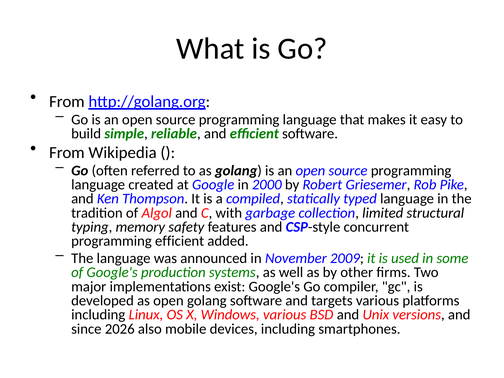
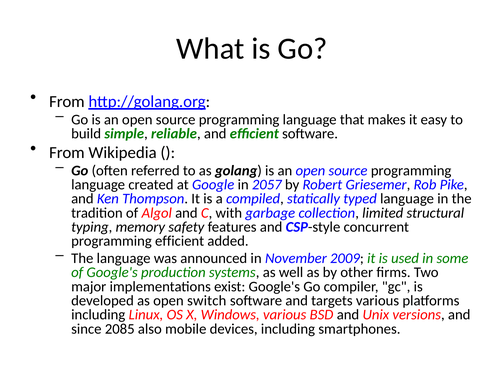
2000: 2000 -> 2057 (267, 185)
open golang: golang -> switch (207, 301)
2026: 2026 -> 2085 (120, 329)
